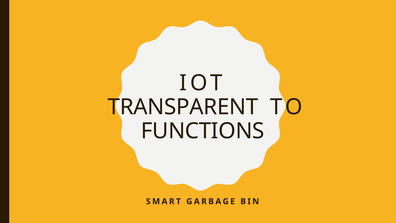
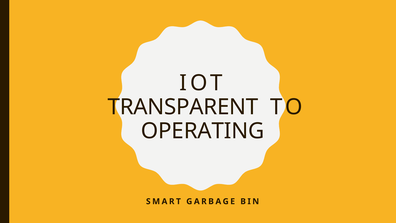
FUNCTIONS: FUNCTIONS -> OPERATING (203, 131)
